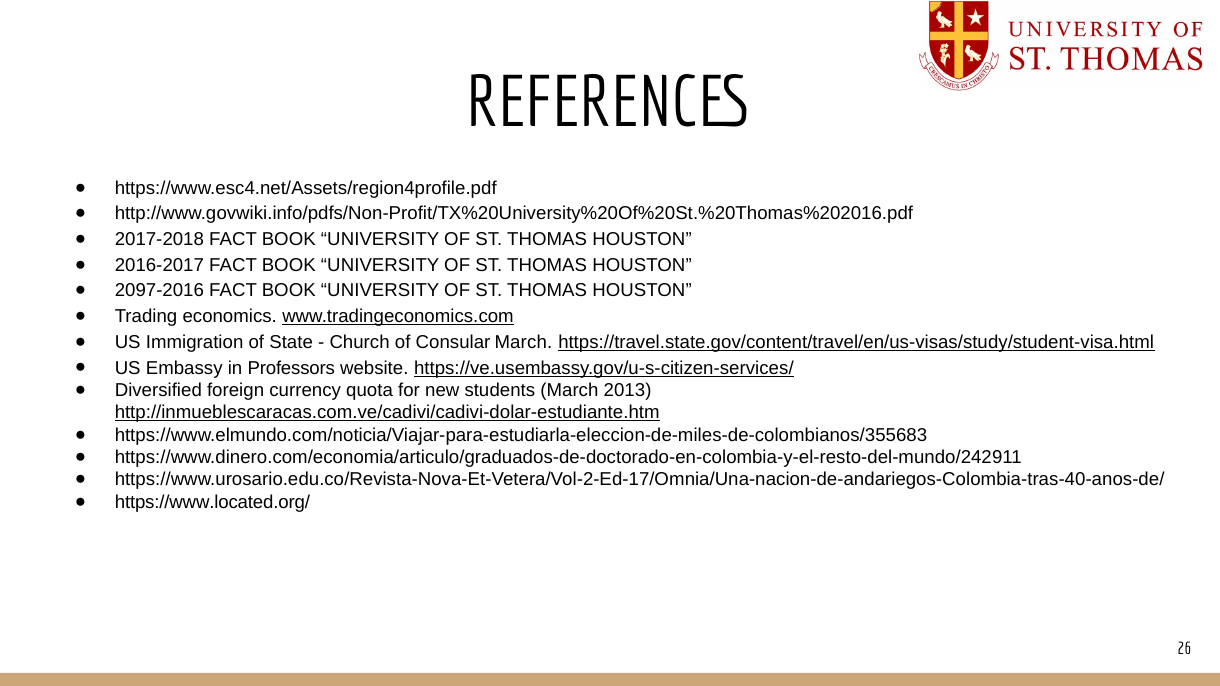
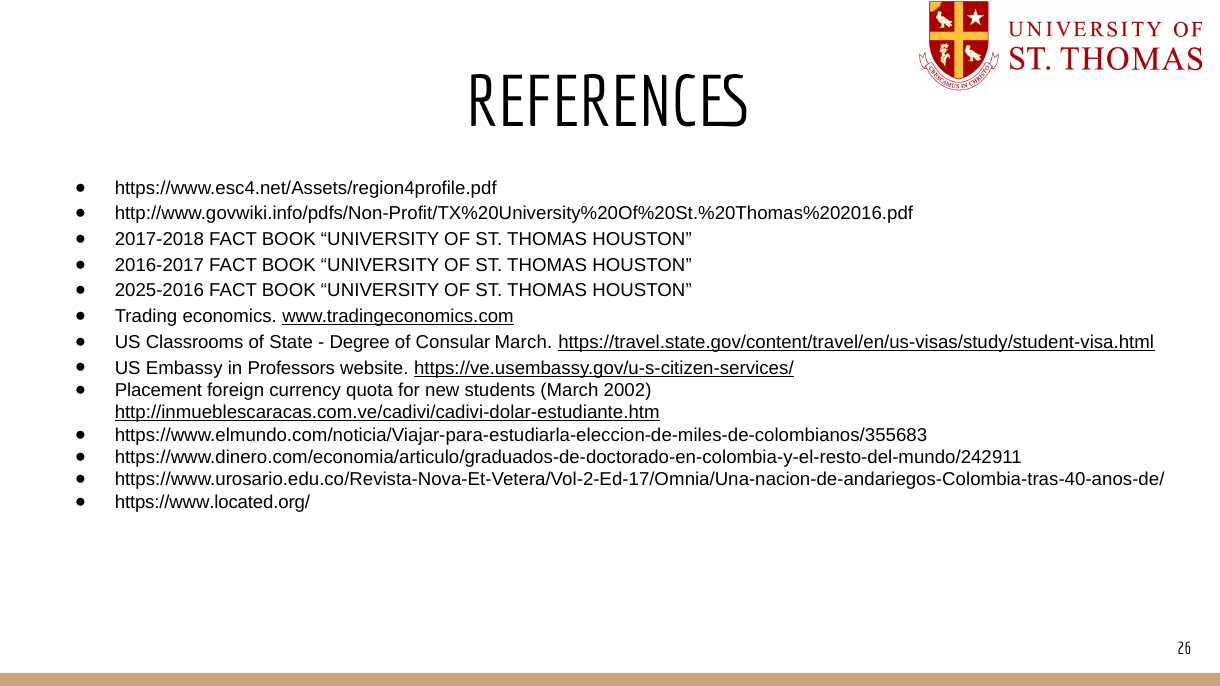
2097-2016: 2097-2016 -> 2025-2016 (159, 291)
Immigration: Immigration -> Classrooms (195, 342)
Church: Church -> Degree (360, 342)
Diversified: Diversified -> Placement (158, 390)
2013: 2013 -> 2002 (628, 390)
